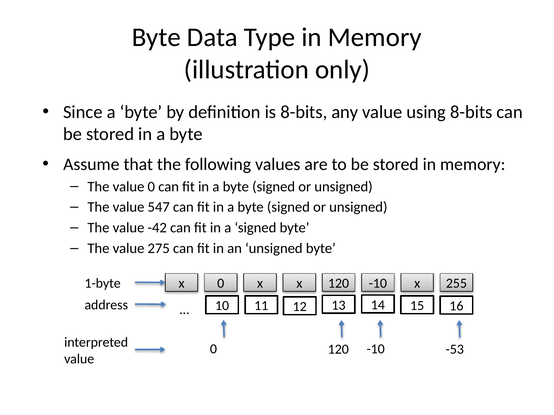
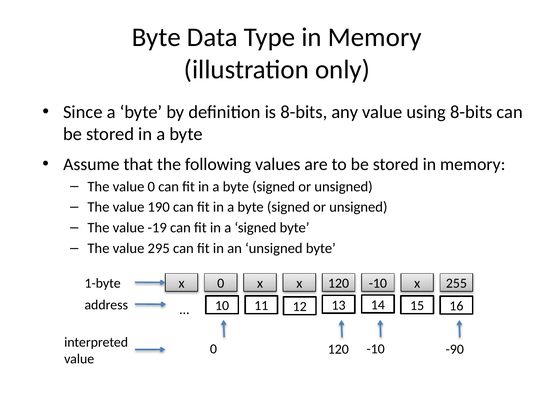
547: 547 -> 190 (159, 207)
-42: -42 -> -19 (157, 228)
275: 275 -> 295 (159, 249)
-53: -53 -> -90 (455, 350)
